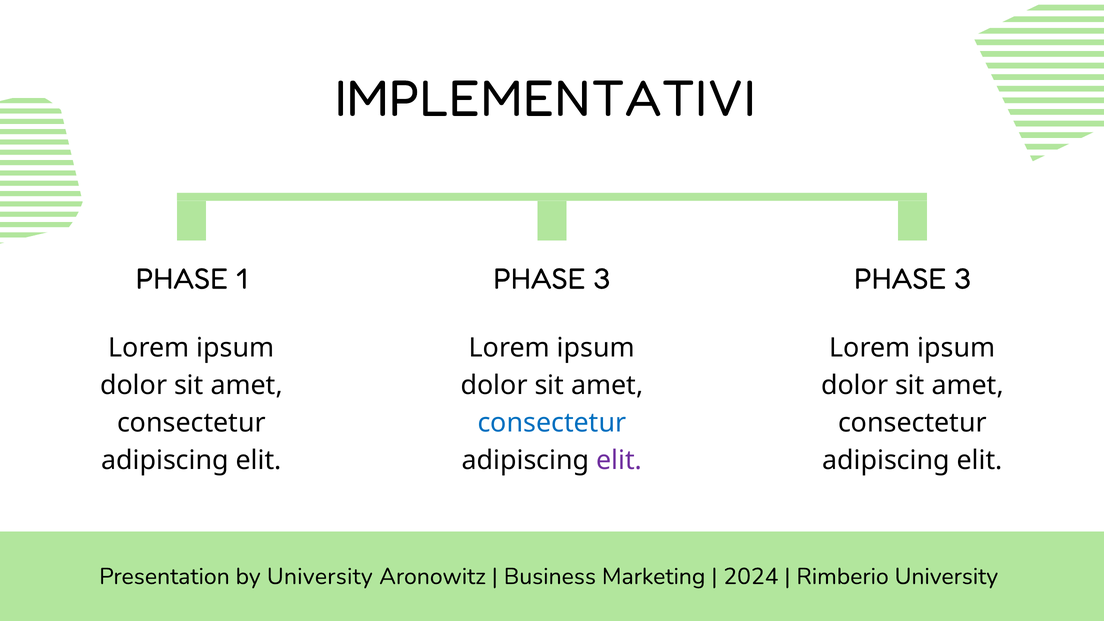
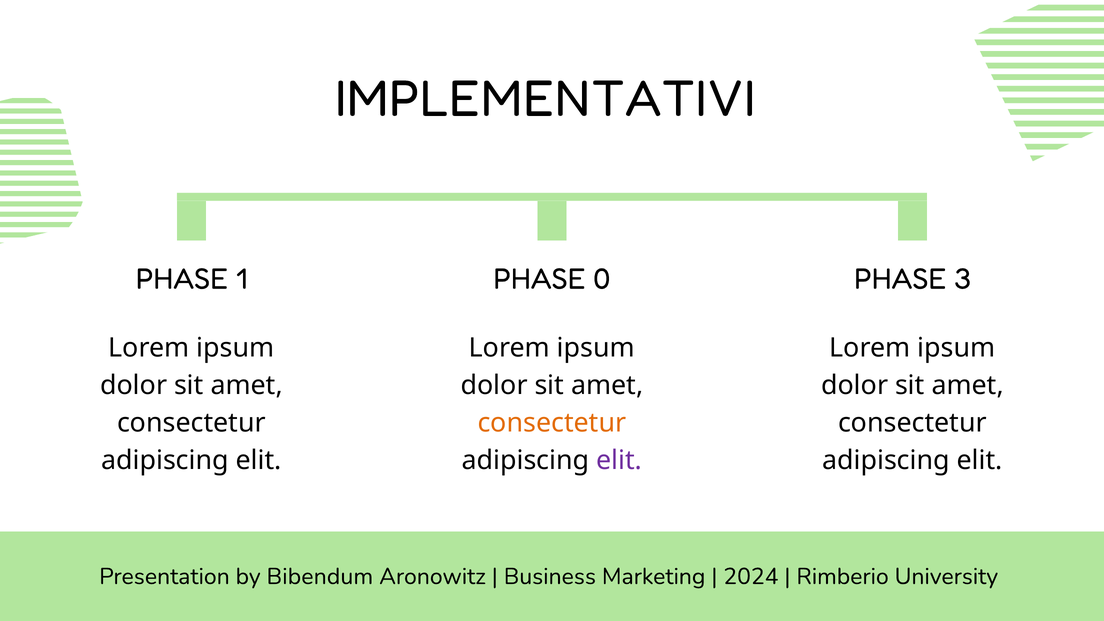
3: 3 -> 0 (602, 279)
consectetur colour: blue -> orange (552, 423)
by University: University -> Bibendum (320, 576)
